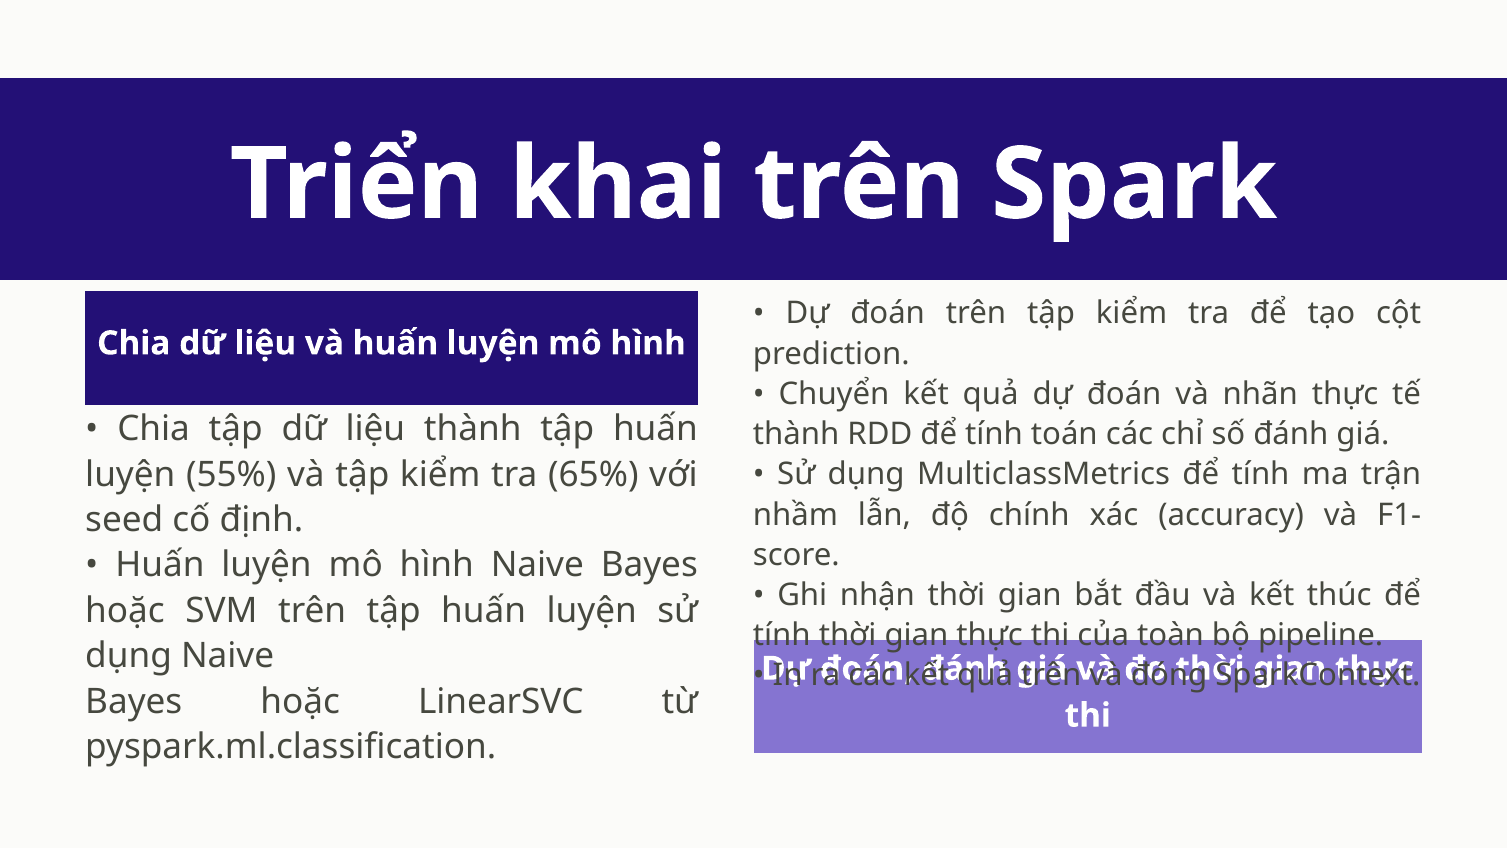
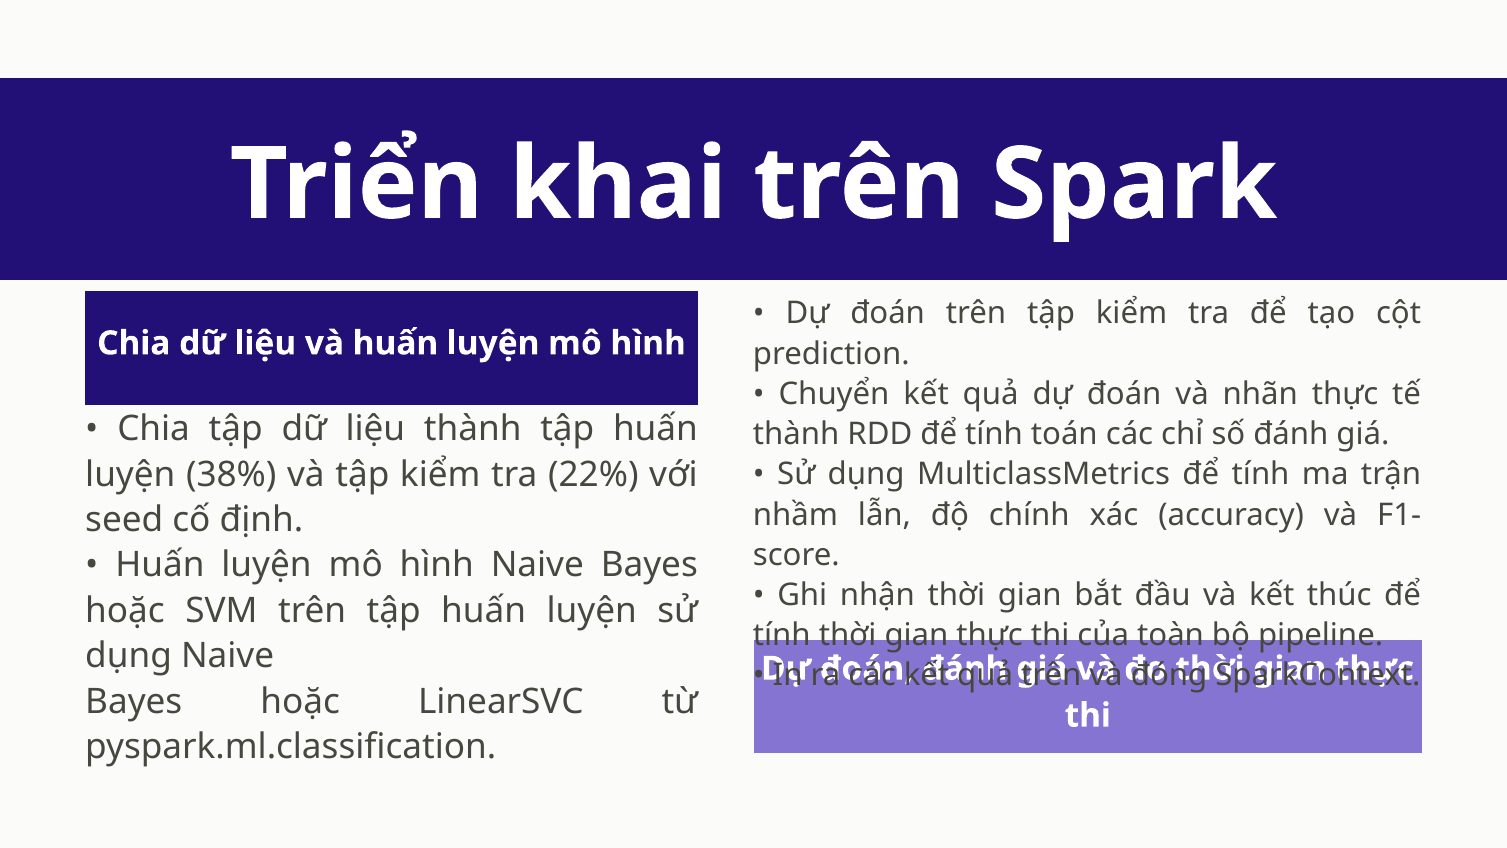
55%: 55% -> 38% (231, 474)
65%: 65% -> 22% (593, 474)
